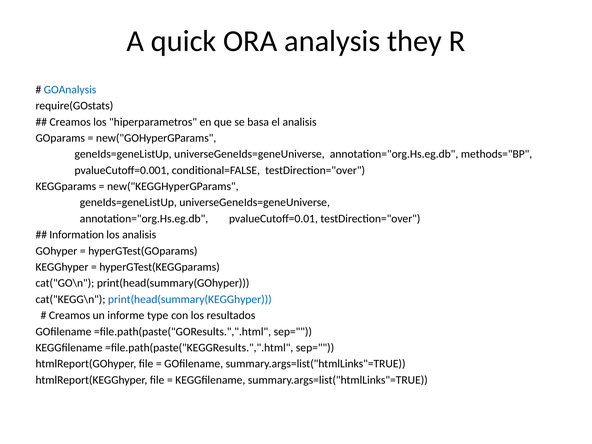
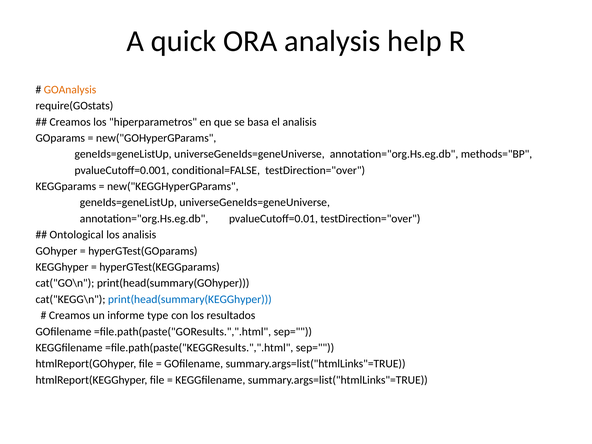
they: they -> help (414, 41)
GOAnalysis colour: blue -> orange (70, 90)
Information: Information -> Ontological (77, 235)
